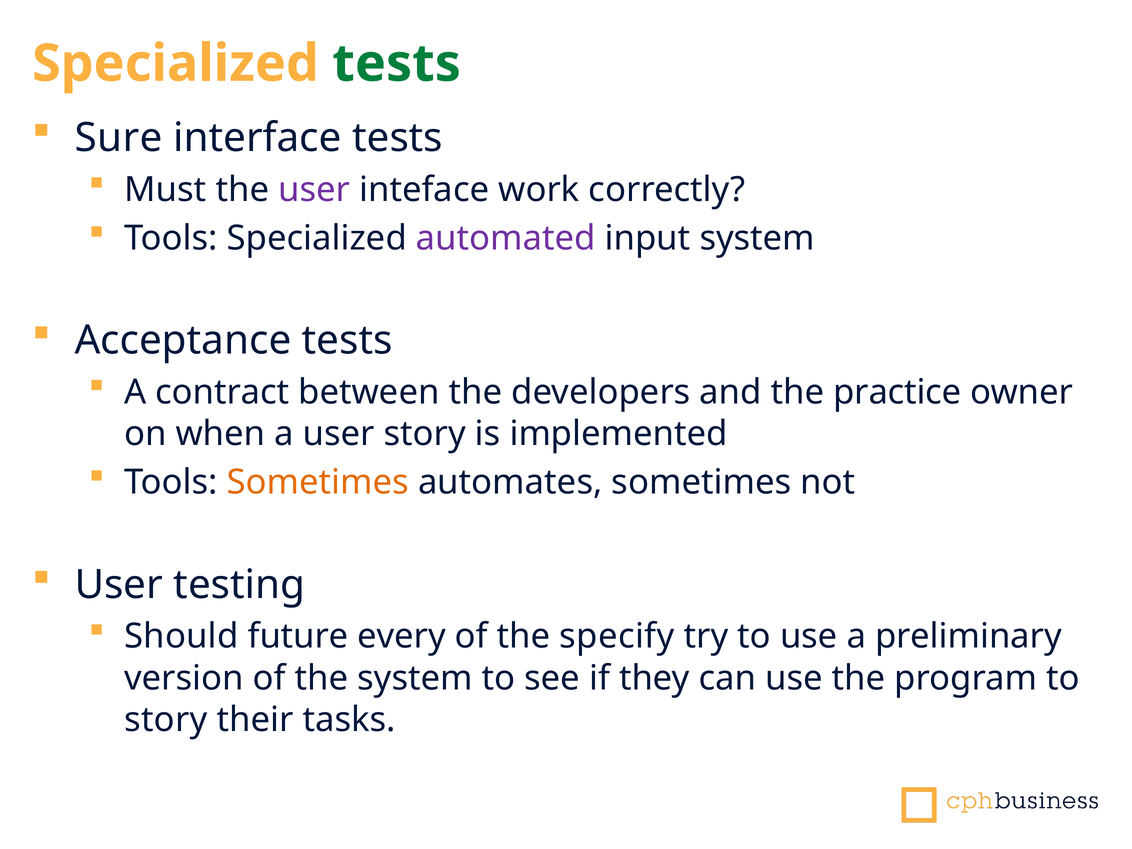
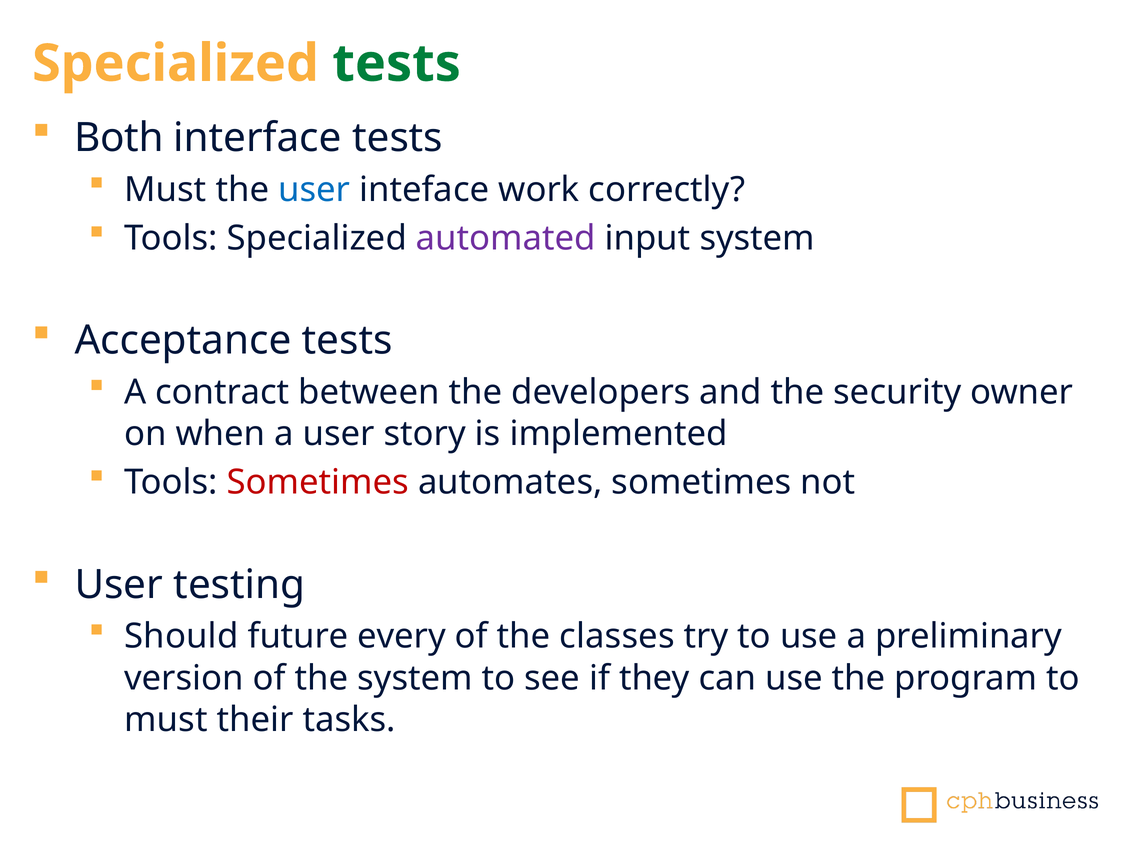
Sure: Sure -> Both (119, 138)
user colour: purple -> blue (314, 190)
practice: practice -> security (897, 392)
Sometimes colour: orange -> red (318, 482)
specify: specify -> classes (617, 636)
story: story -> must (166, 720)
